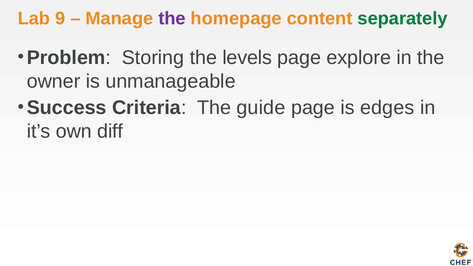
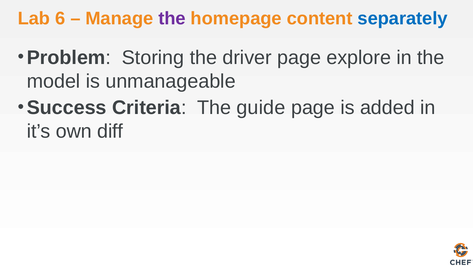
9: 9 -> 6 (60, 19)
separately colour: green -> blue (403, 19)
levels: levels -> driver (247, 58)
owner: owner -> model (54, 81)
edges: edges -> added (387, 108)
